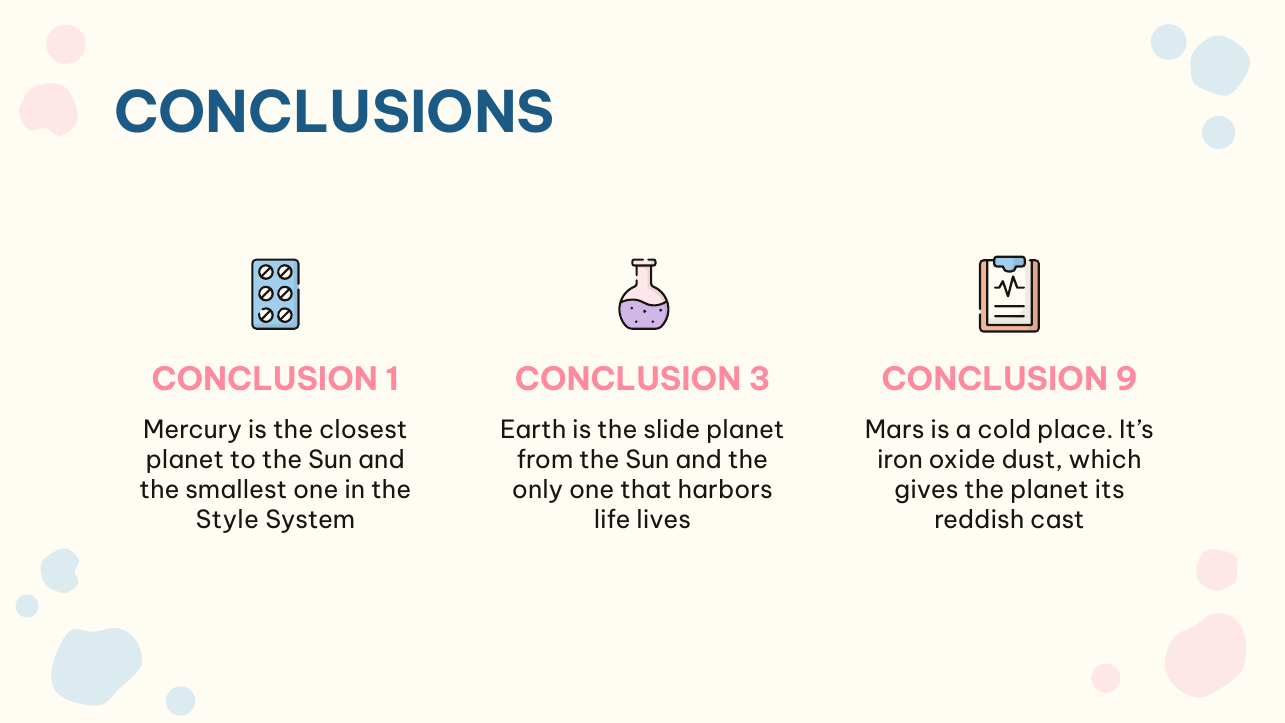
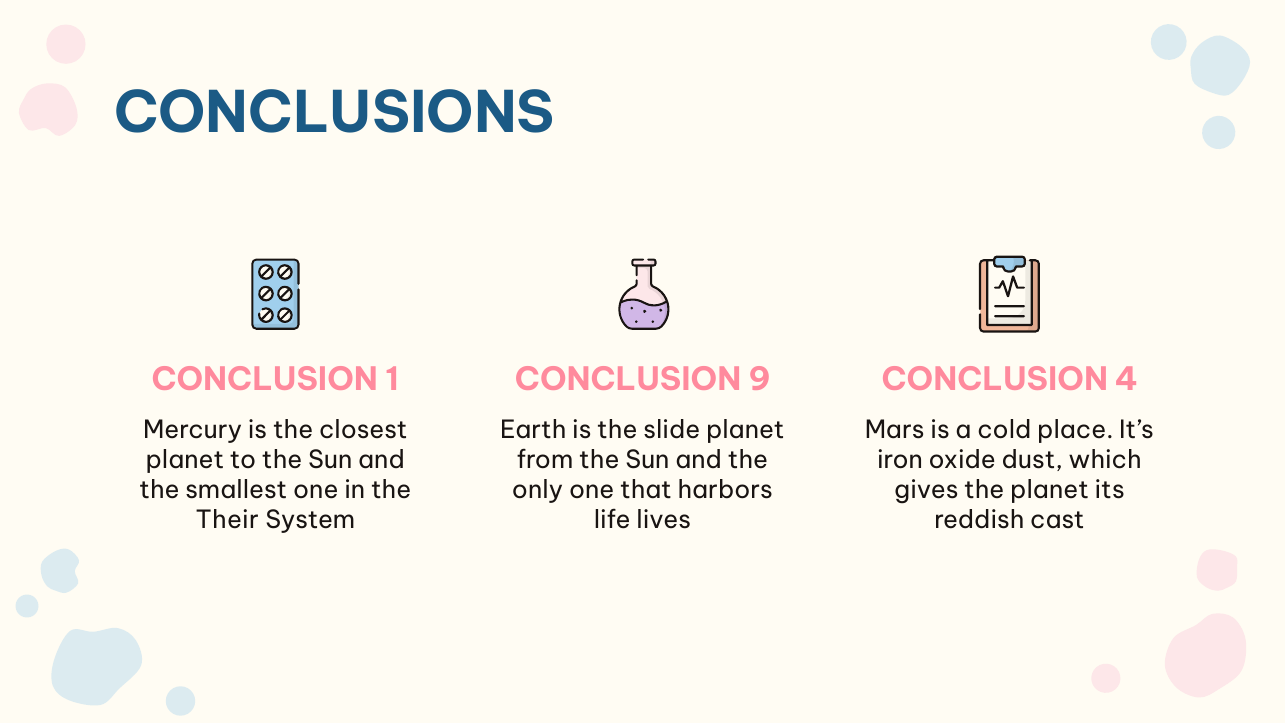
3: 3 -> 9 (760, 380)
9: 9 -> 4 (1127, 380)
Style: Style -> Their (227, 520)
